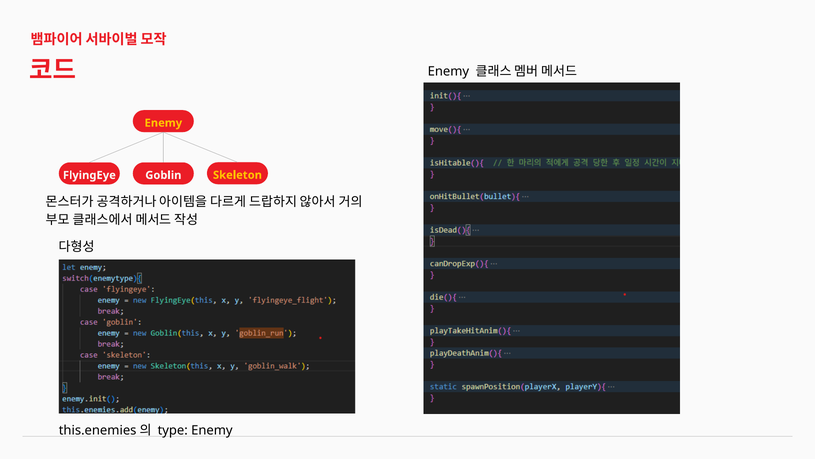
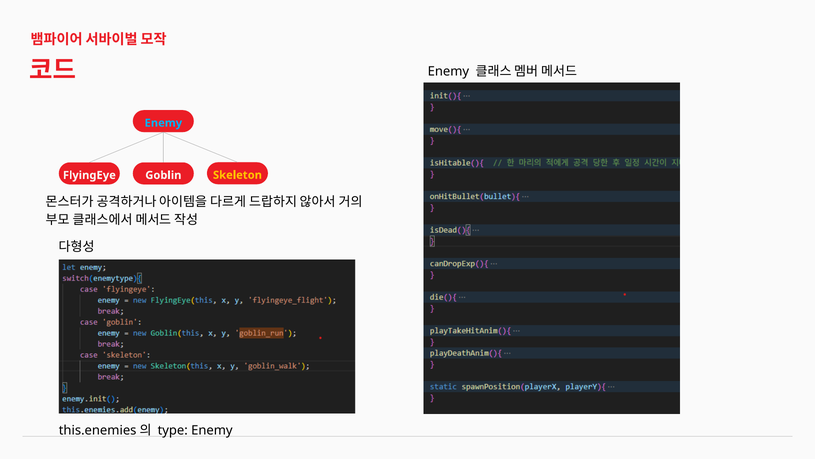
Enemy colour: yellow -> light blue (163, 123)
